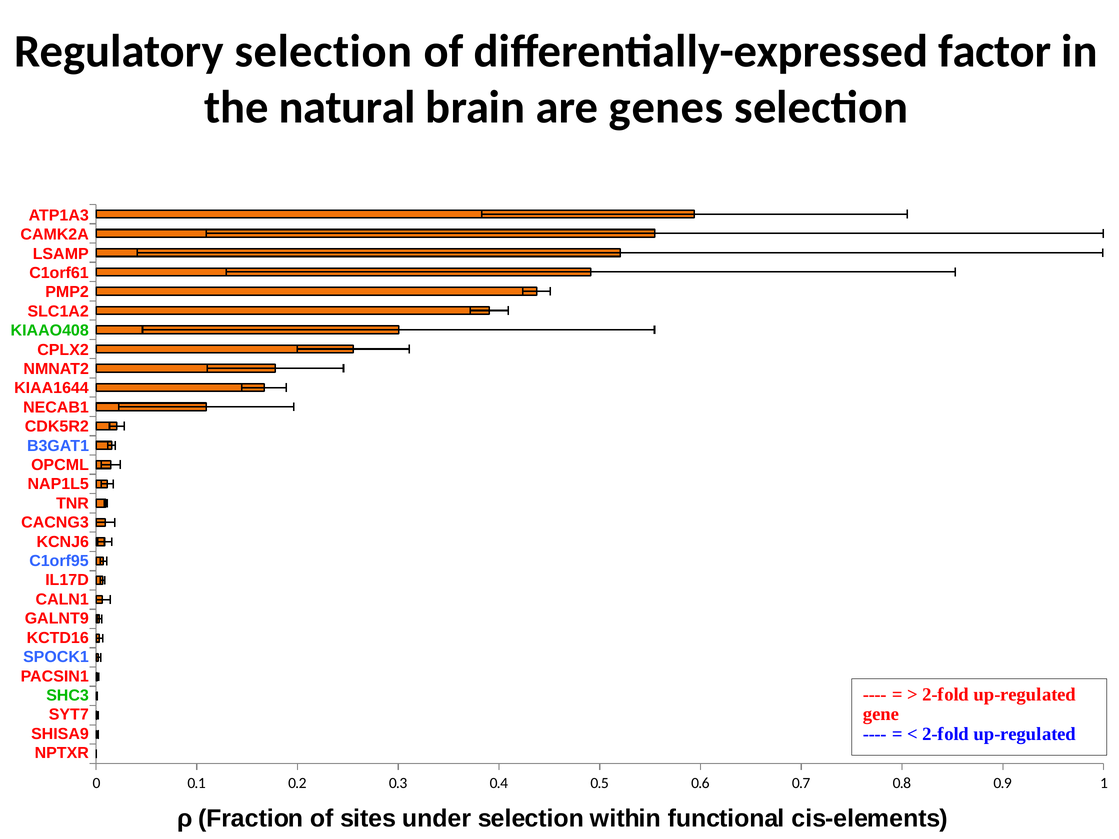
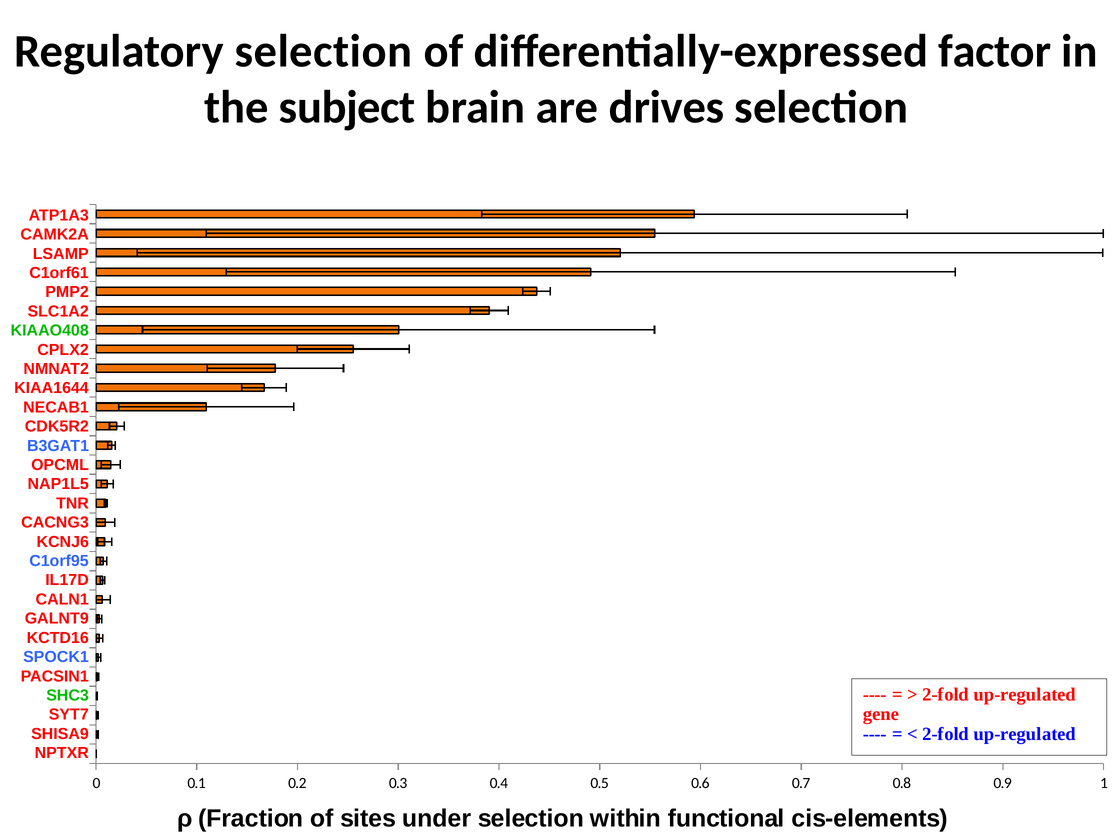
natural: natural -> subject (347, 107)
genes: genes -> drives (667, 107)
